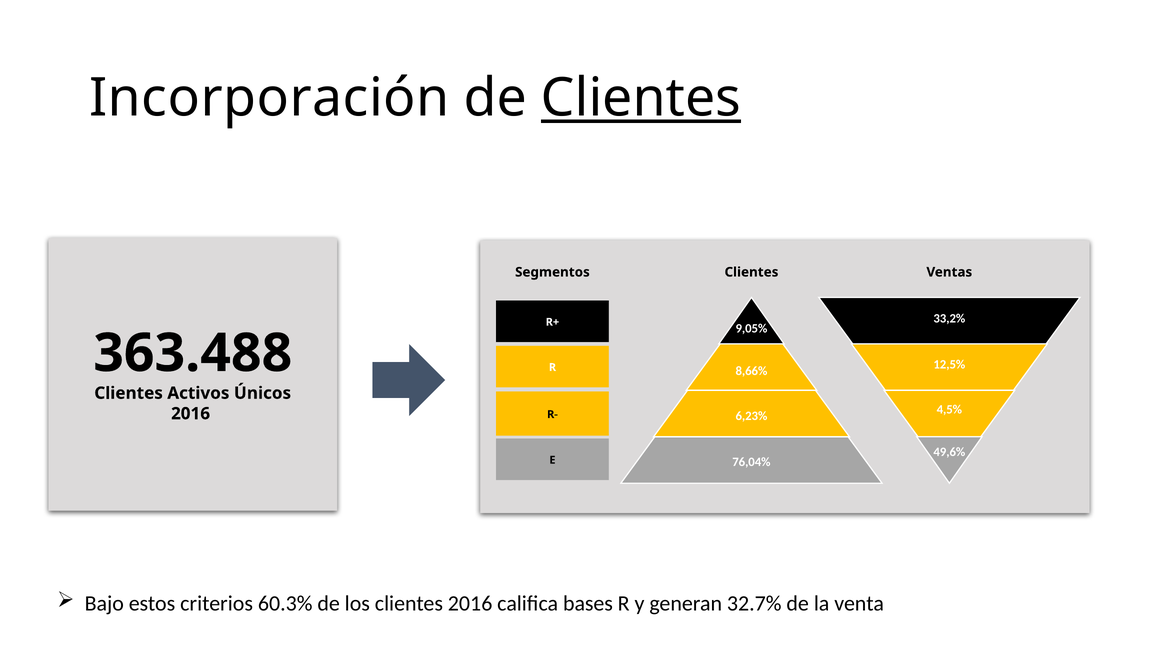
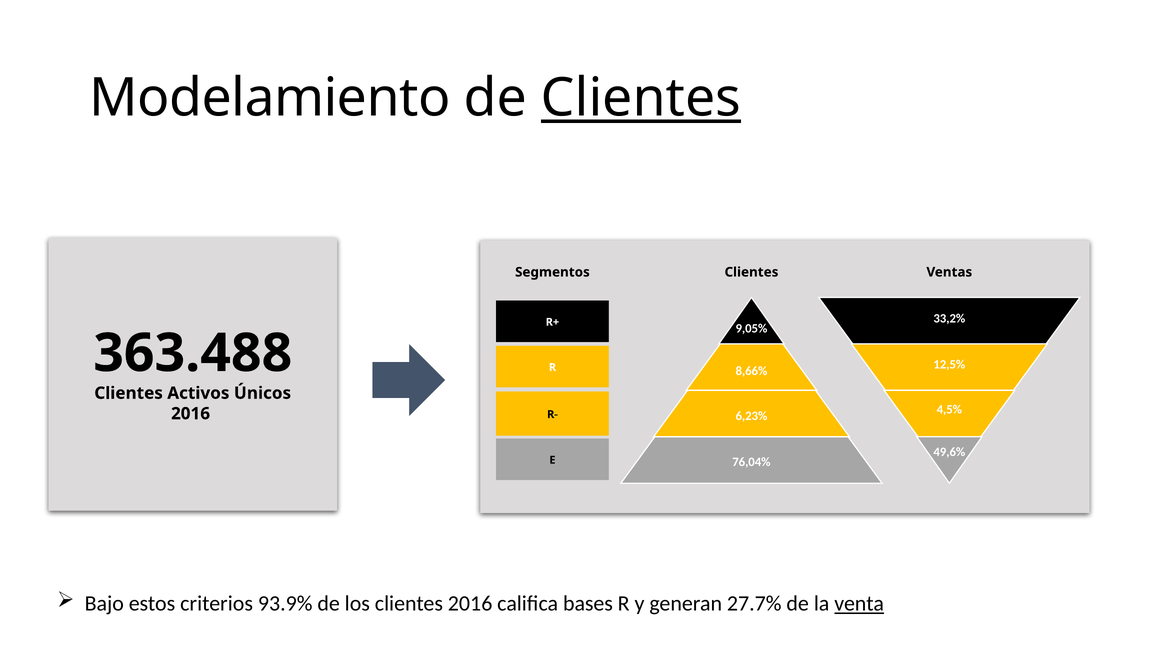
Incorporación: Incorporación -> Modelamiento (270, 98)
60.3%: 60.3% -> 93.9% (285, 604)
32.7%: 32.7% -> 27.7% (754, 604)
venta underline: none -> present (859, 604)
